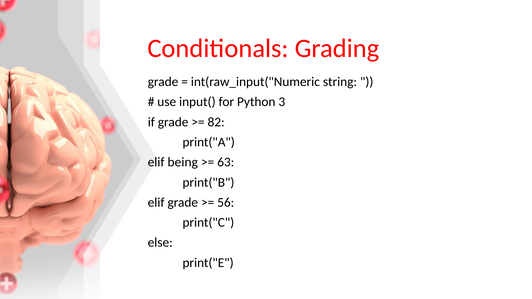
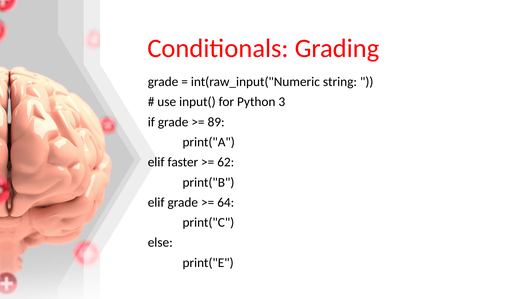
82: 82 -> 89 (216, 122)
being: being -> faster (183, 162)
63: 63 -> 62 (226, 162)
56: 56 -> 64 (226, 203)
